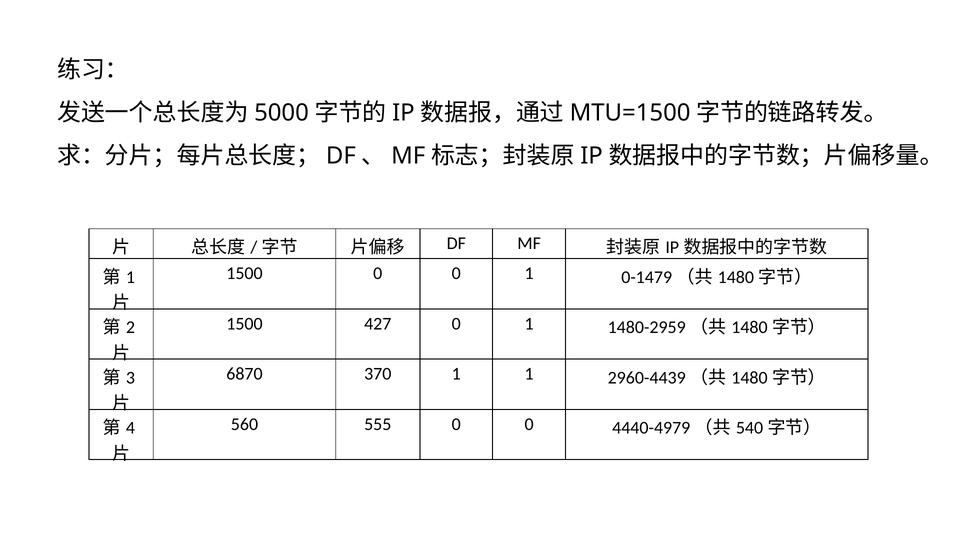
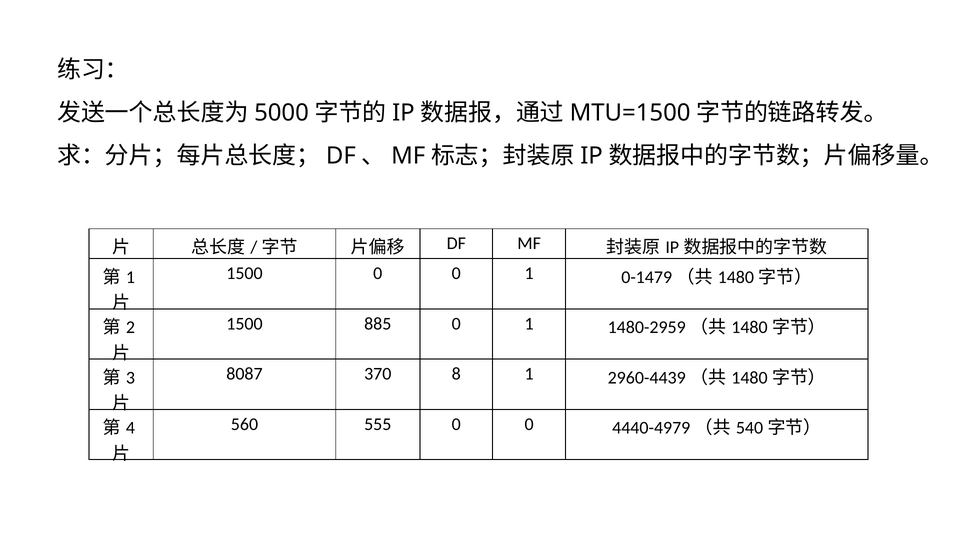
427: 427 -> 885 (378, 324)
6870: 6870 -> 8087 (244, 374)
370 1: 1 -> 8 (456, 374)
